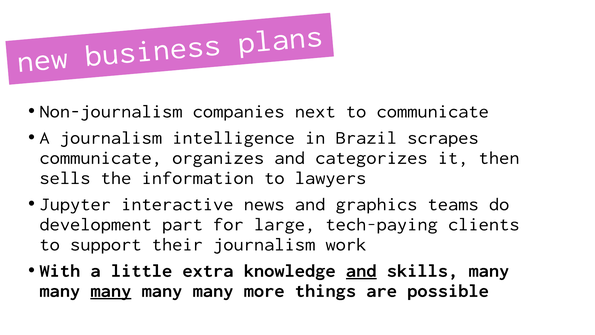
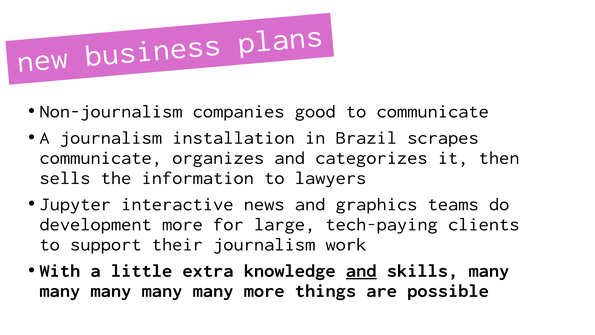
next: next -> good (315, 111)
intelligence: intelligence -> installation (233, 137)
development part: part -> more (182, 224)
many underline: present -> none (111, 290)
